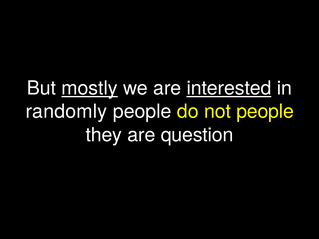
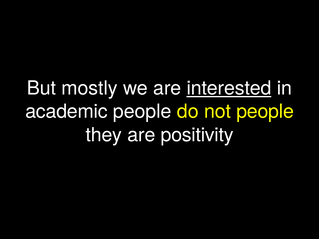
mostly underline: present -> none (90, 88)
randomly: randomly -> academic (66, 112)
question: question -> positivity (197, 135)
